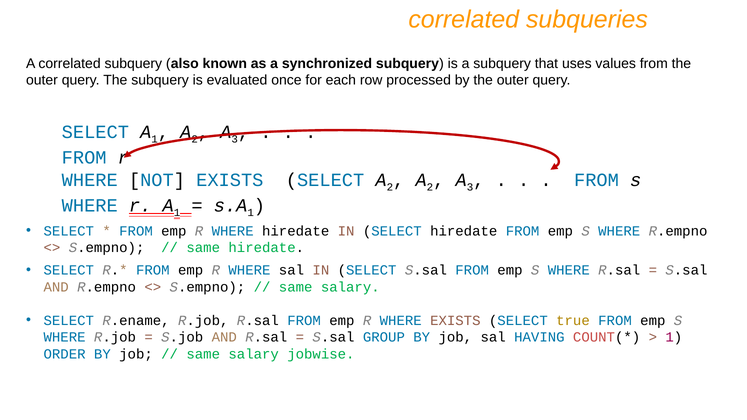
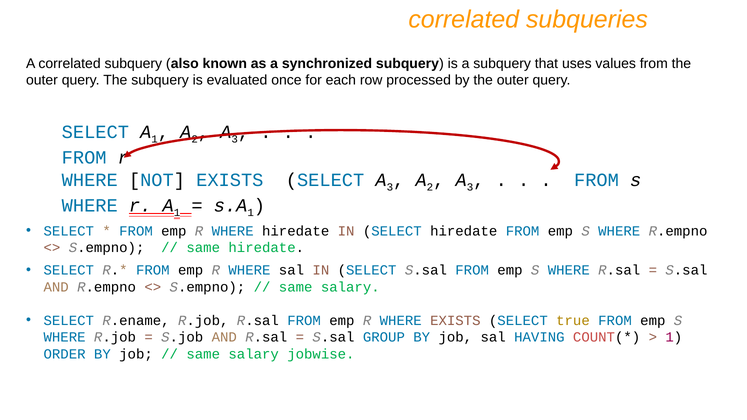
SELECT A 2: 2 -> 3 (390, 187)
